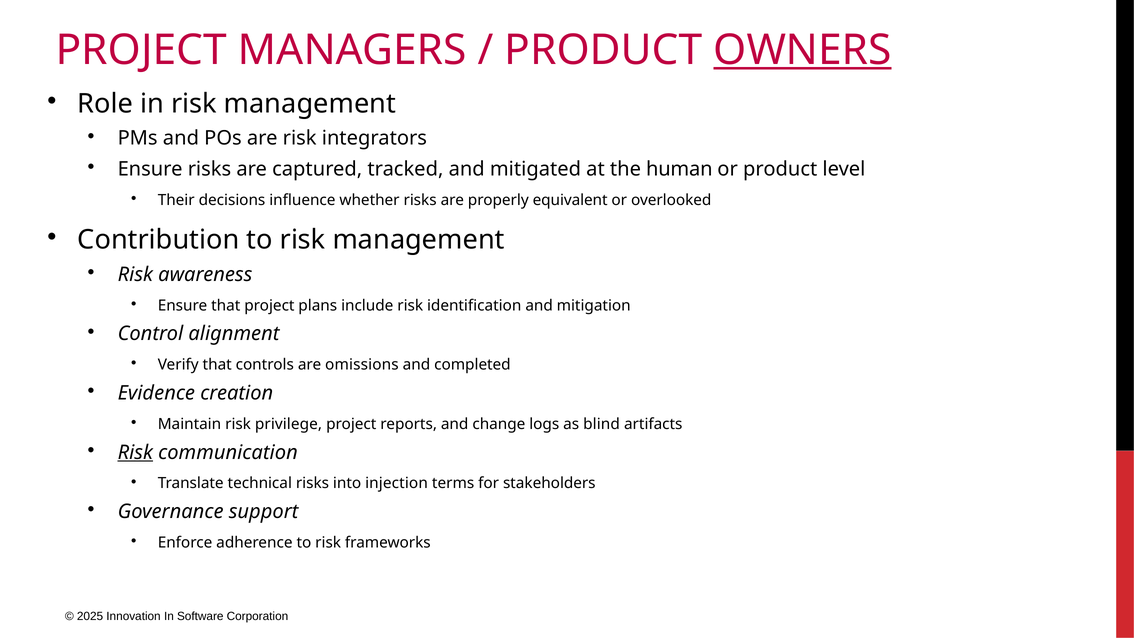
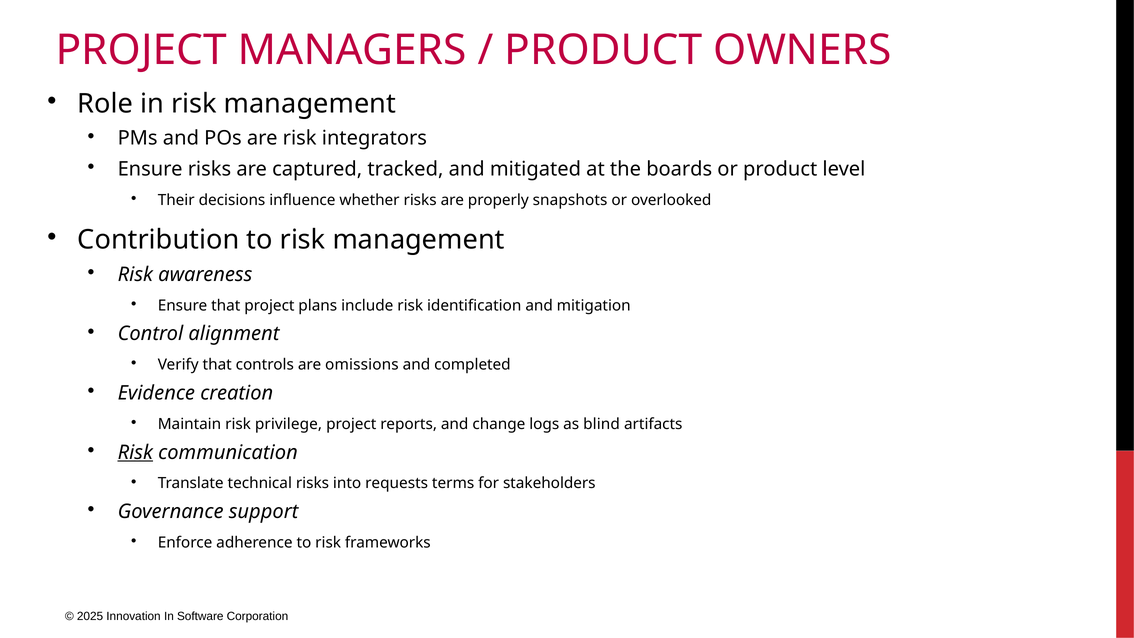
OWNERS underline: present -> none (802, 50)
human: human -> boards (679, 169)
equivalent: equivalent -> snapshots (570, 200)
injection: injection -> requests (397, 483)
